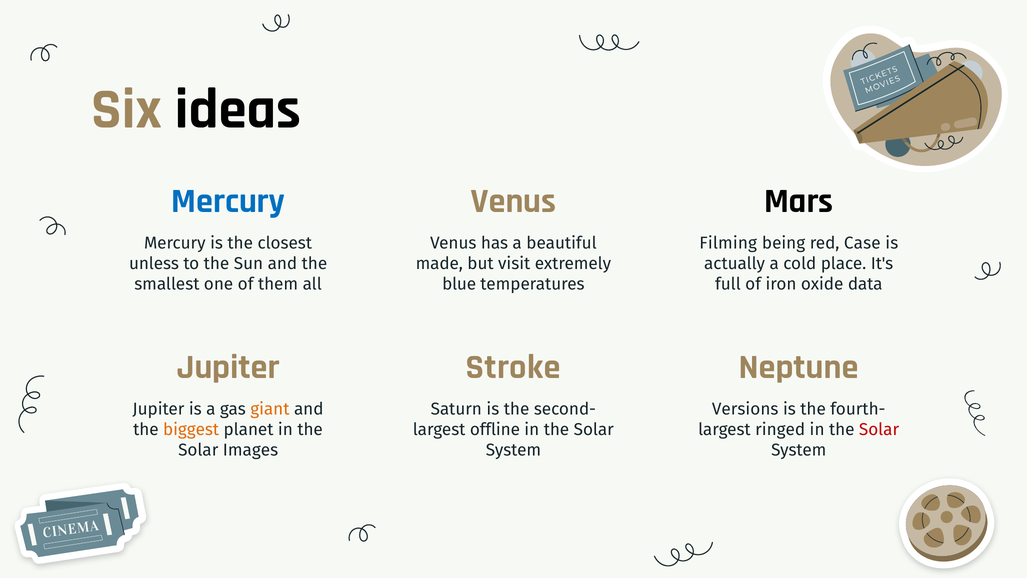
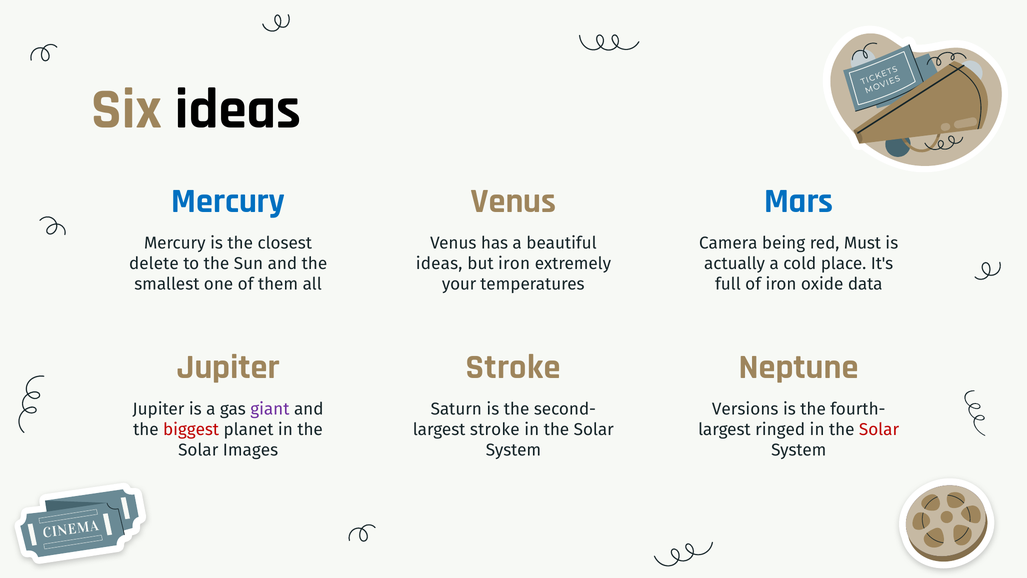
Mars colour: black -> blue (799, 201)
Filming: Filming -> Camera (728, 243)
Case: Case -> Must (862, 243)
unless: unless -> delete (154, 263)
made: made -> ideas (439, 263)
but visit: visit -> iron (514, 263)
blue: blue -> your (459, 284)
giant colour: orange -> purple (270, 409)
biggest colour: orange -> red (191, 429)
offline: offline -> stroke (495, 429)
